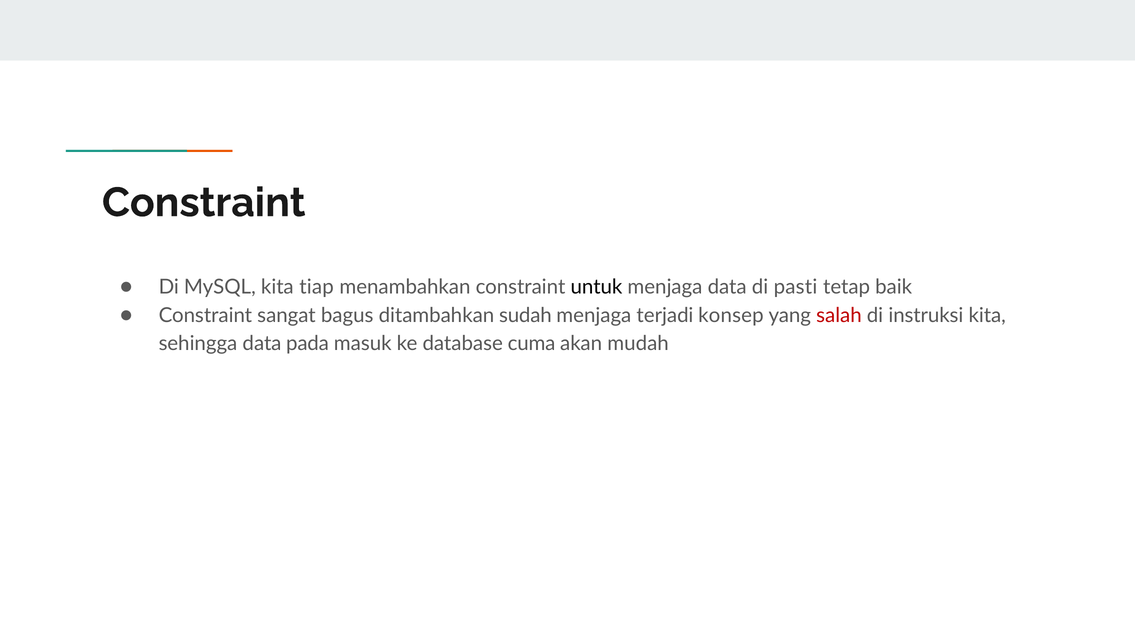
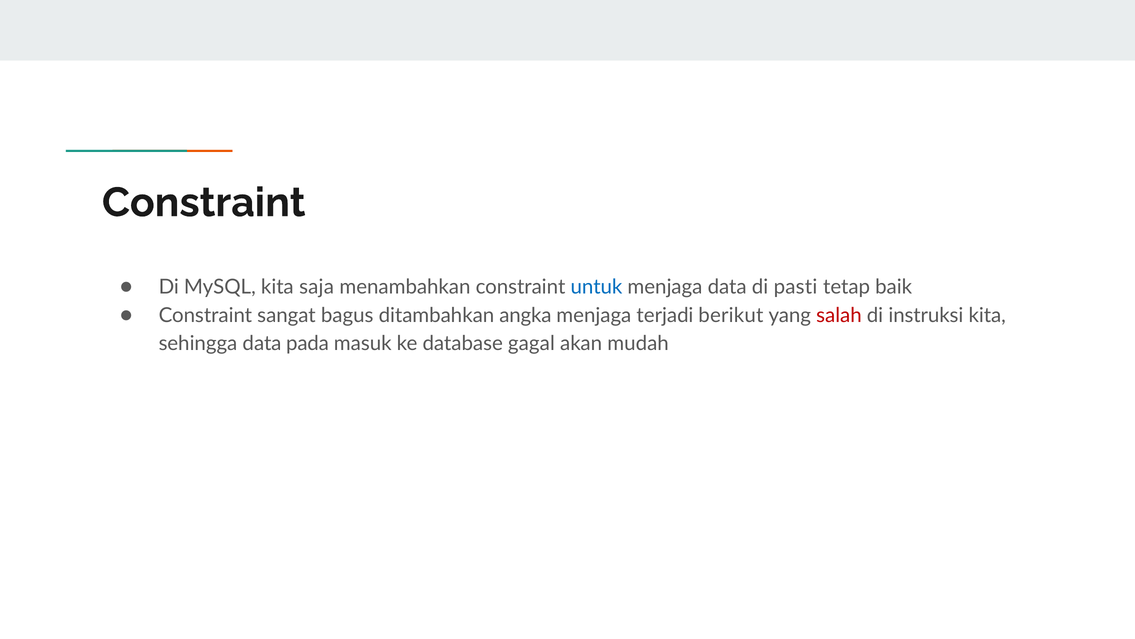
tiap: tiap -> saja (317, 287)
untuk colour: black -> blue (596, 287)
sudah: sudah -> angka (525, 315)
konsep: konsep -> berikut (731, 315)
cuma: cuma -> gagal (531, 343)
